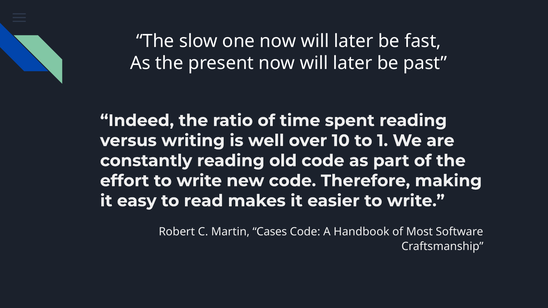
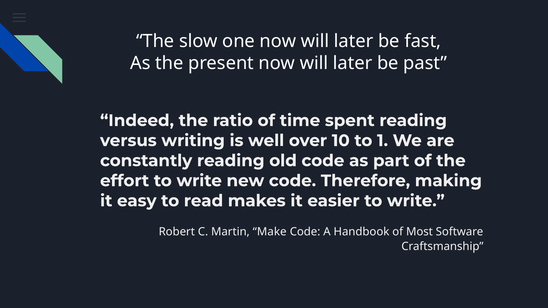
Cases: Cases -> Make (270, 232)
